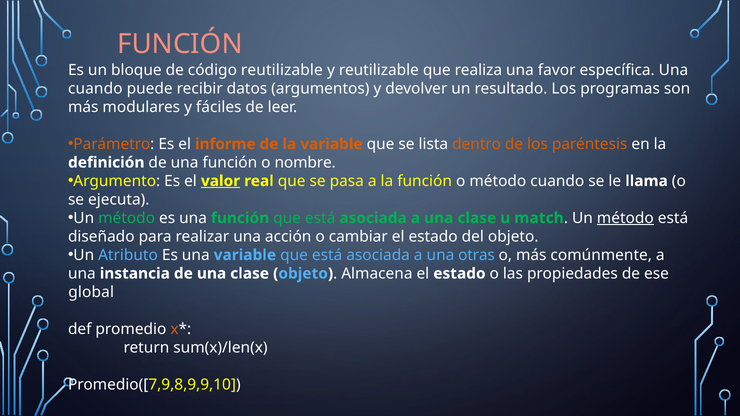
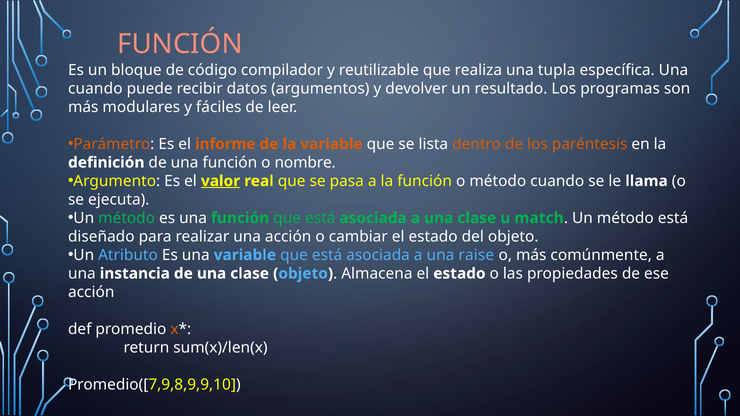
código reutilizable: reutilizable -> compilador (282, 70)
favor: favor -> tupla (557, 70)
método underline: present -> none (625, 218)
otras: otras -> raise (476, 255)
global: global -> acción (91, 292)
